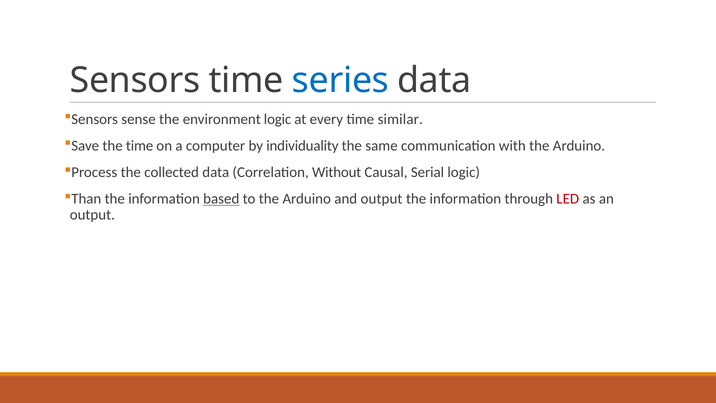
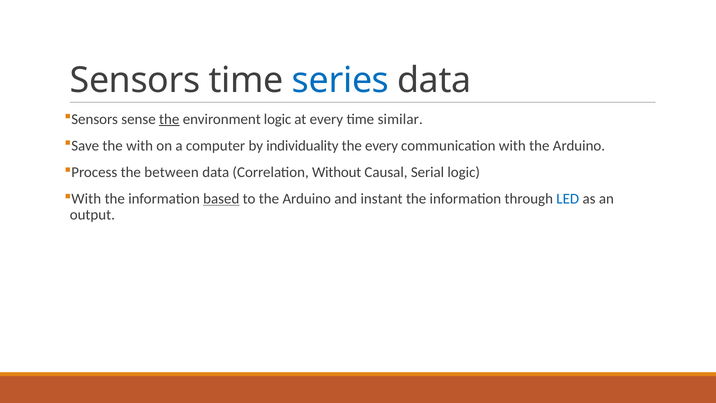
the underline: none -> present (169, 119)
the time: time -> with (140, 146)
the same: same -> every (382, 146)
collected: collected -> between (172, 172)
Than: Than -> With (86, 199)
and output: output -> instant (382, 199)
LED colour: red -> blue (568, 199)
